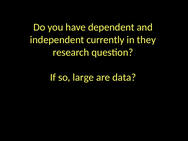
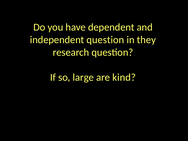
independent currently: currently -> question (105, 40)
data: data -> kind (124, 77)
